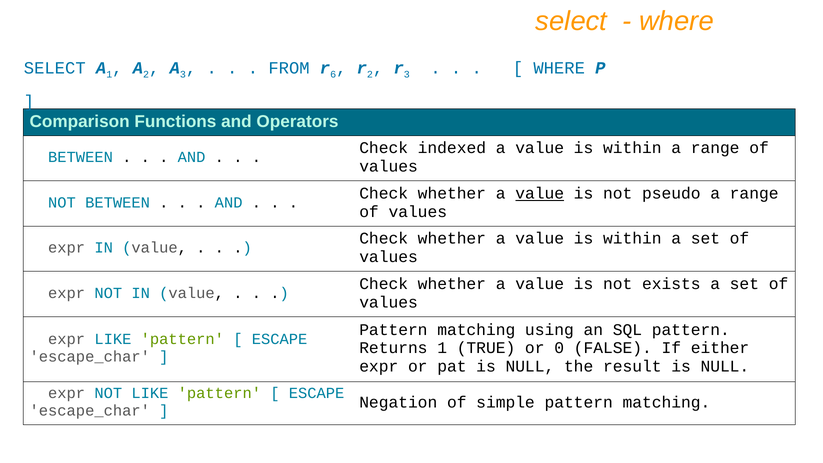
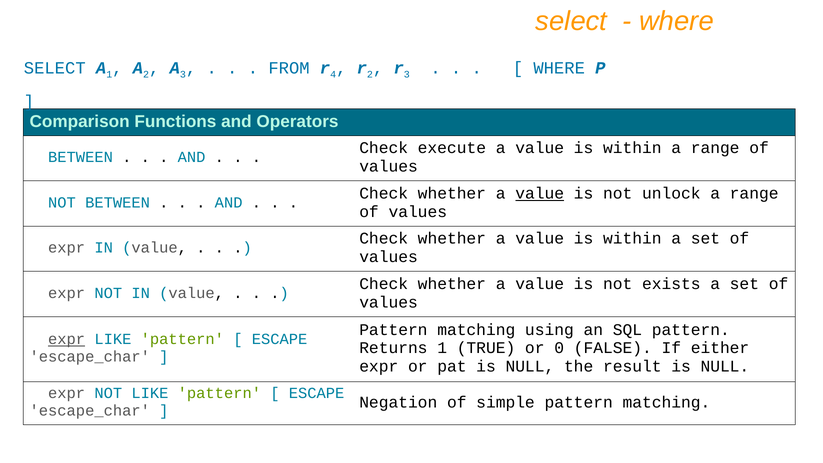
6: 6 -> 4 (333, 75)
indexed: indexed -> execute (452, 148)
pseudo: pseudo -> unlock (671, 193)
expr underline: none -> present (67, 339)
